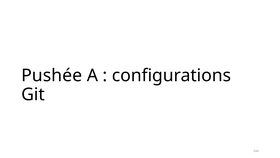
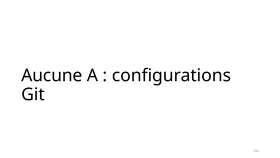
Pushée: Pushée -> Aucune (52, 75)
